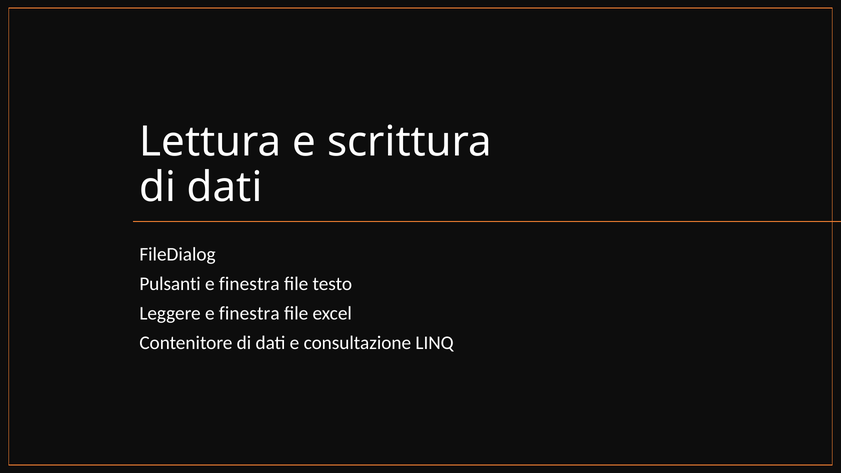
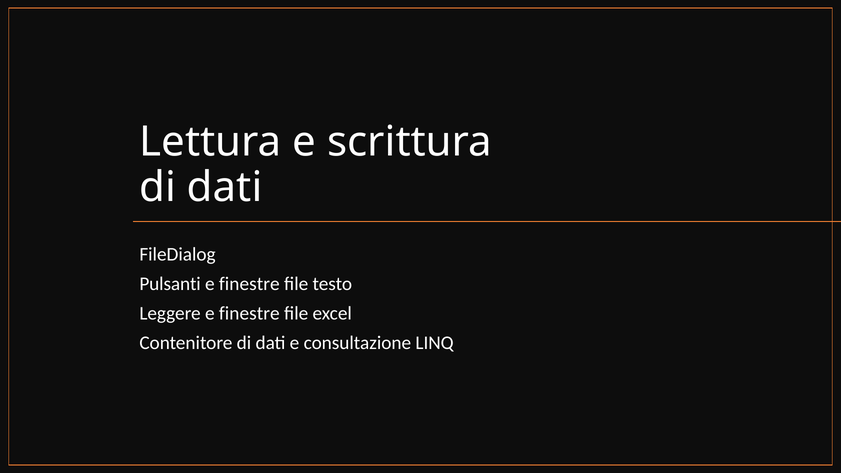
finestra: finestra -> finestre (249, 284)
Leggere e finestra: finestra -> finestre (249, 314)
